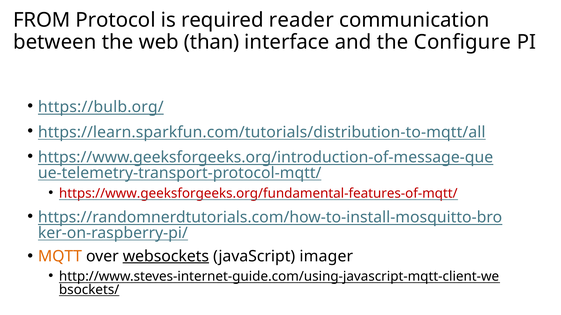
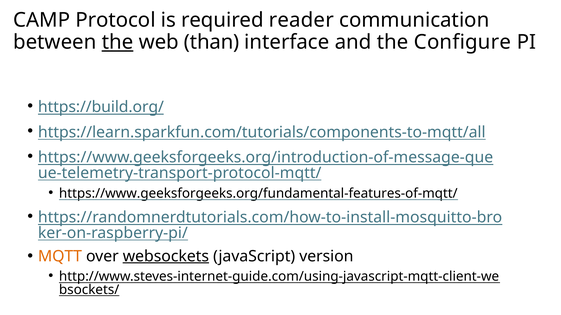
FROM: FROM -> CAMP (42, 20)
the underline: none -> present (118, 42)
https://bulb.org/: https://bulb.org/ -> https://build.org/ (101, 107)
https://learn.sparkfun.com/tutorials/distribution-to-mqtt/all: https://learn.sparkfun.com/tutorials/distribution-to-mqtt/all -> https://learn.sparkfun.com/tutorials/components-to-mqtt/all (262, 132)
https://www.geeksforgeeks.org/fundamental-features-of-mqtt/ colour: red -> black (258, 194)
imager: imager -> version (326, 257)
